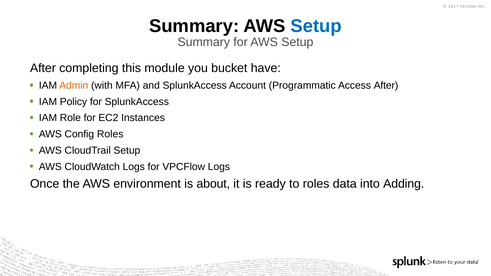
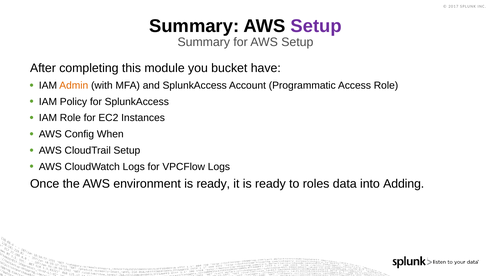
Setup colour: blue -> purple (316, 26)
Access After: After -> Role (386, 86)
Config Roles: Roles -> When (110, 134)
environment is about: about -> ready (213, 184)
